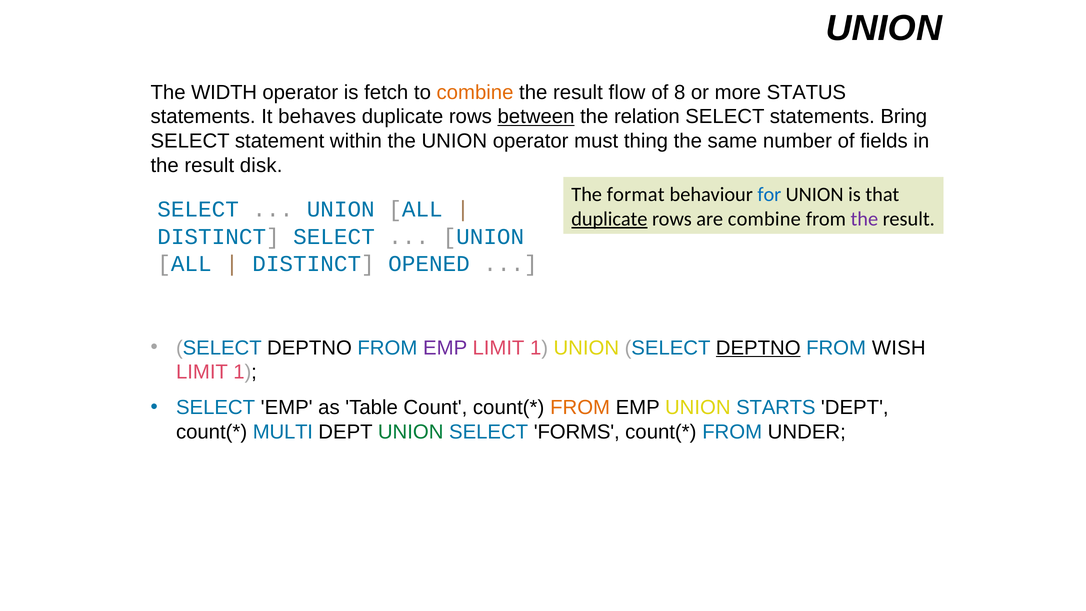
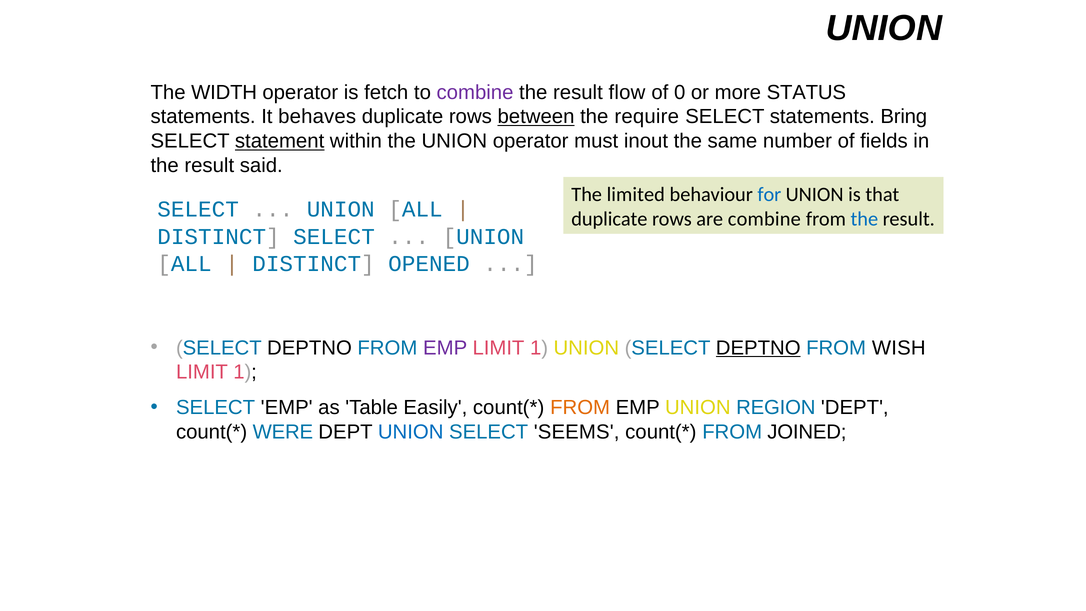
combine colour: orange -> purple (475, 92)
8: 8 -> 0 (680, 92)
relation: relation -> require (647, 117)
statement underline: none -> present (280, 141)
thing: thing -> inout (646, 141)
disk: disk -> said (261, 166)
format: format -> limited (636, 195)
duplicate underline: present -> none (609, 219)
the colour: purple -> blue (864, 219)
Count: Count -> Easily (435, 407)
STARTS: STARTS -> REGION (776, 407)
MULTI: MULTI -> WERE (283, 432)
UNION colour: green -> blue (411, 432)
FORMS: FORMS -> SEEMS (577, 432)
UNDER: UNDER -> JOINED (807, 432)
